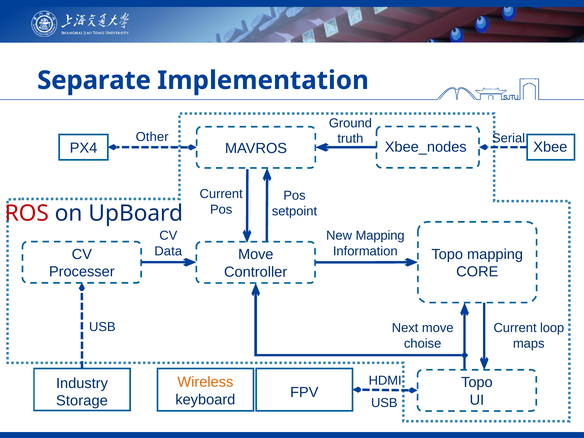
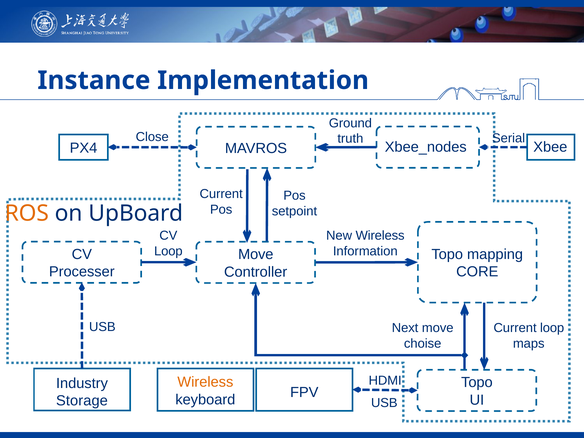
Separate: Separate -> Instance (94, 80)
Other: Other -> Close (152, 137)
ROS colour: red -> orange (27, 213)
New Mapping: Mapping -> Wireless (380, 236)
Data: Data -> Loop (168, 251)
